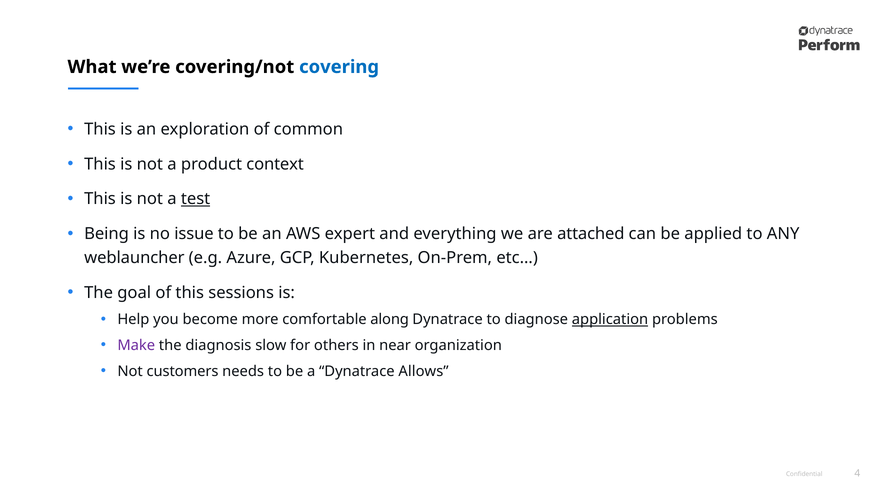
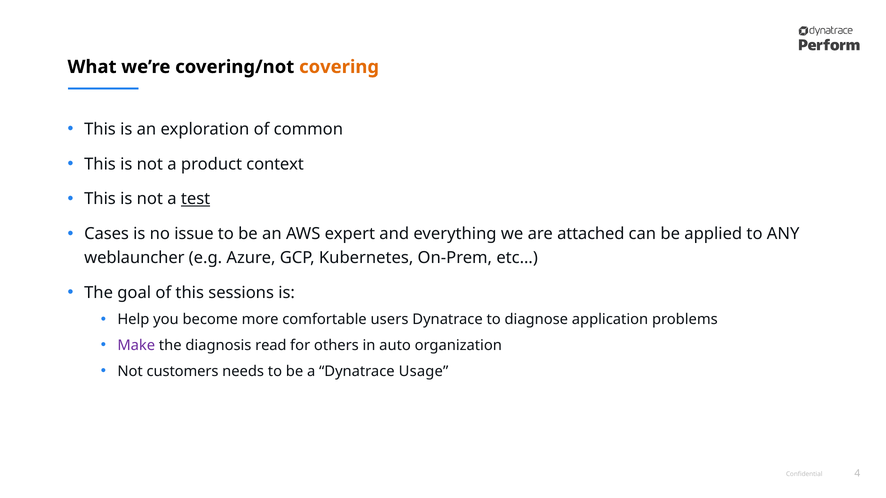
covering colour: blue -> orange (339, 67)
Being: Being -> Cases (107, 234)
along: along -> users (390, 320)
application underline: present -> none (610, 320)
slow: slow -> read (271, 346)
near: near -> auto (395, 346)
Allows: Allows -> Usage (424, 372)
